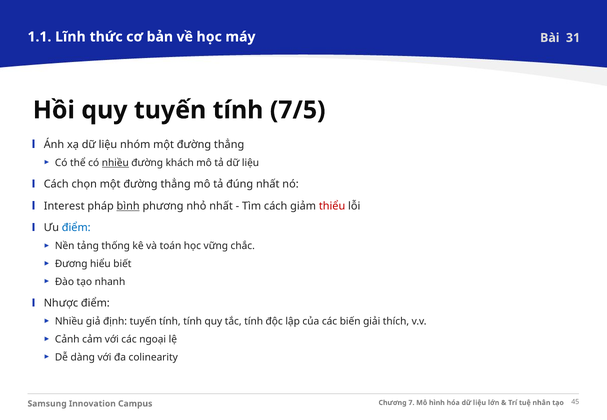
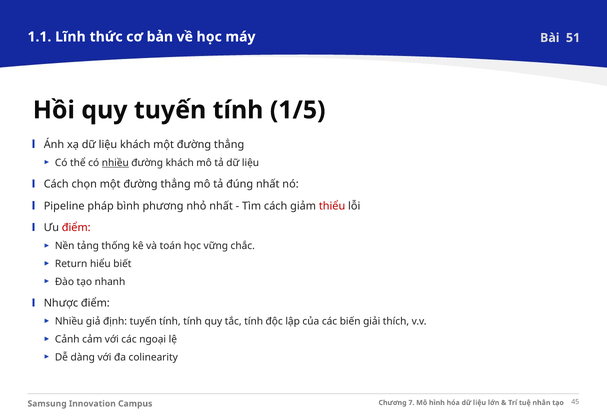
31: 31 -> 51 (573, 38)
7/5: 7/5 -> 1/5 (298, 110)
liệu nhóm: nhóm -> khách (135, 145)
Interest: Interest -> Pipeline (64, 206)
bình underline: present -> none (128, 206)
điểm colour: blue -> red (76, 228)
Đương: Đương -> Return (71, 264)
